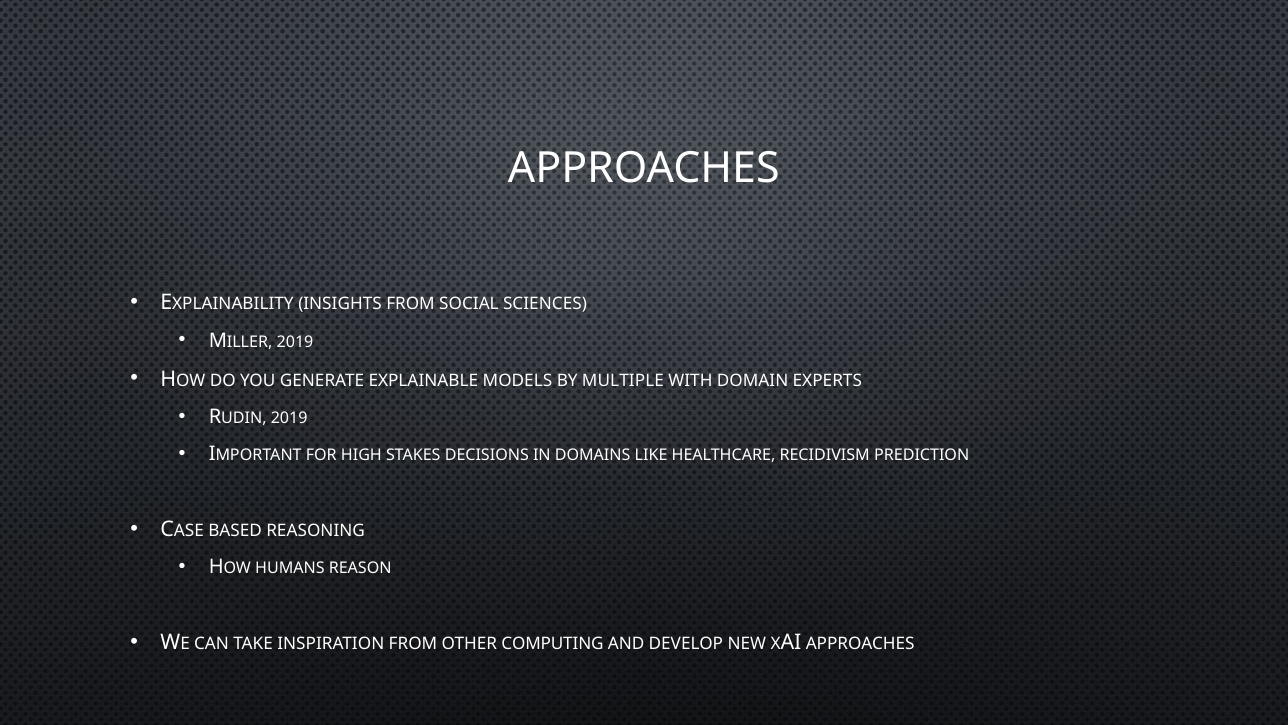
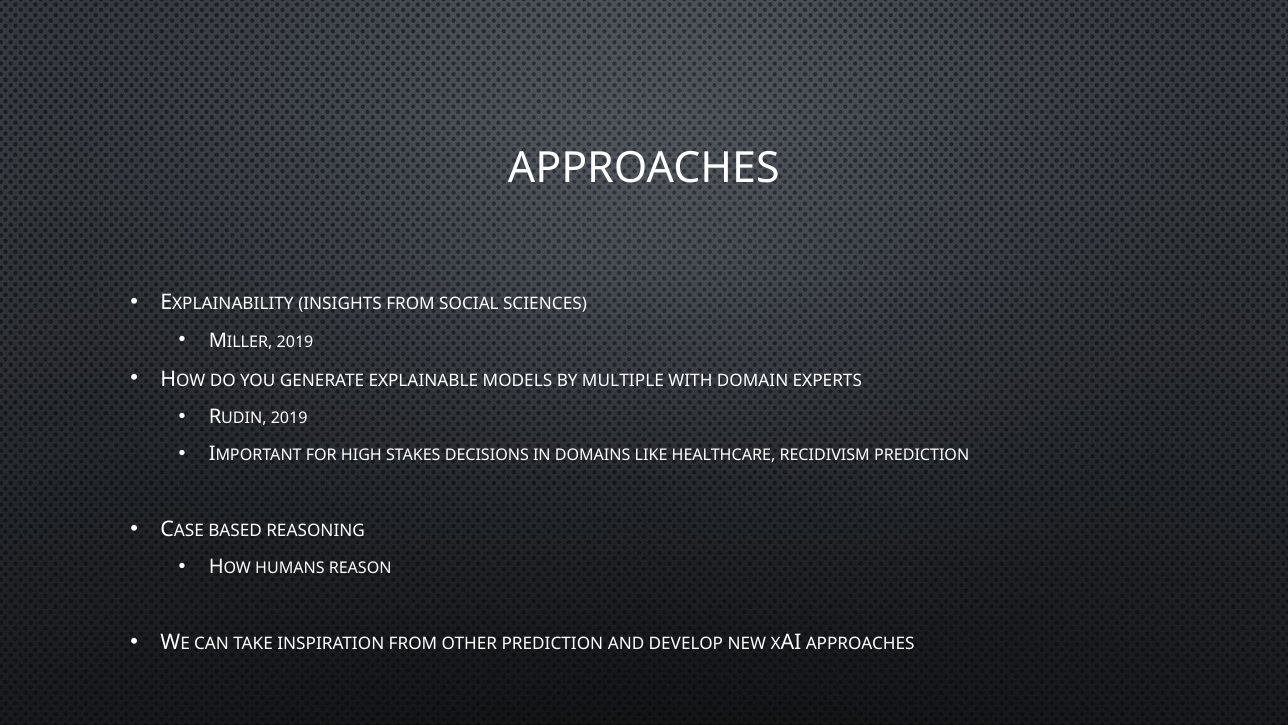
OTHER COMPUTING: COMPUTING -> PREDICTION (552, 644)
